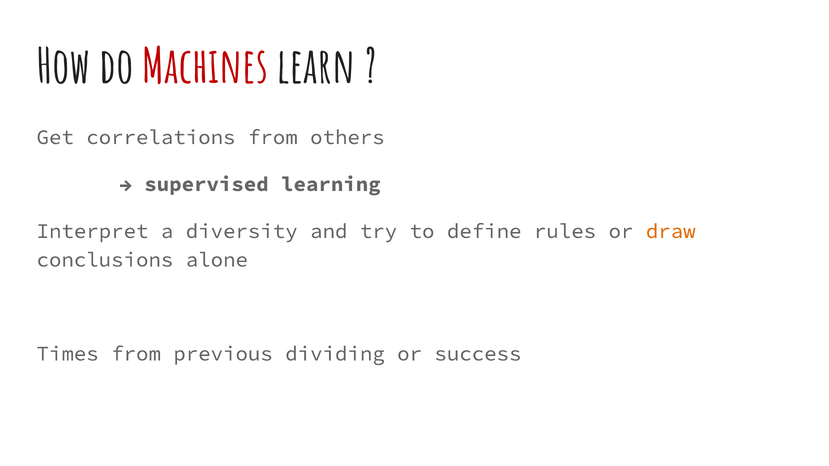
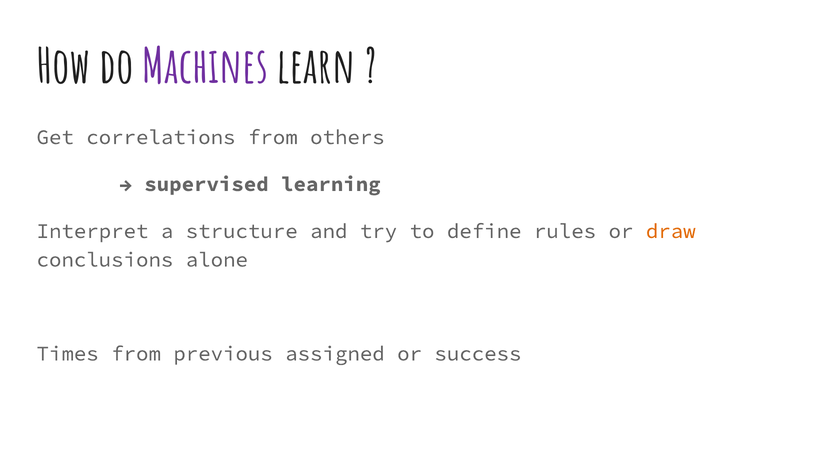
Machines colour: red -> purple (205, 67)
diversity: diversity -> structure (242, 231)
dividing: dividing -> assigned (335, 354)
